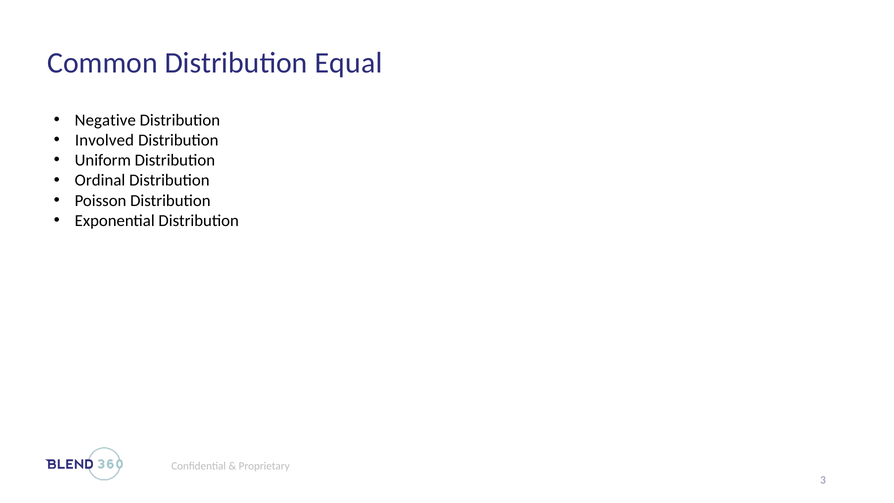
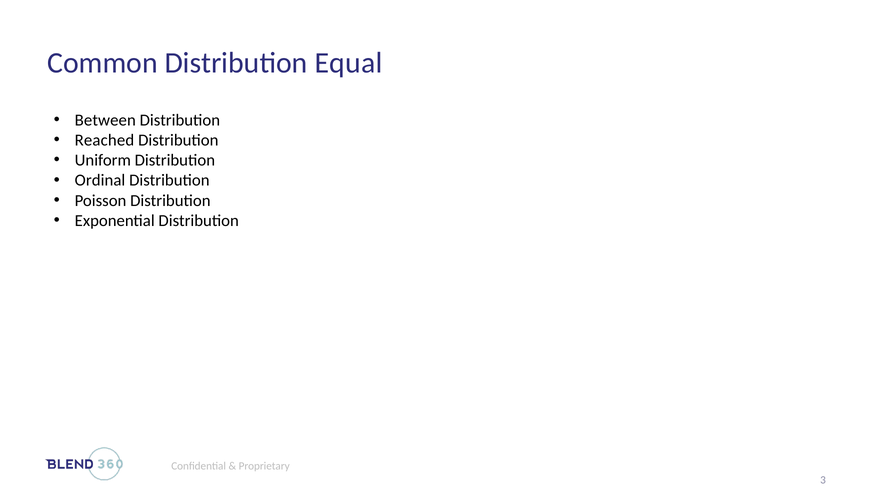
Negative: Negative -> Between (105, 120)
Involved: Involved -> Reached (104, 140)
